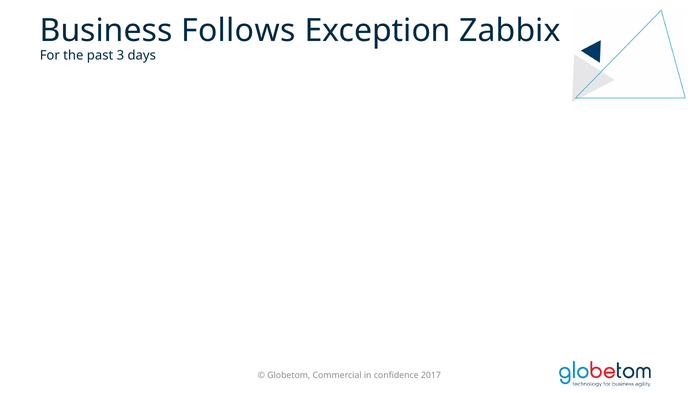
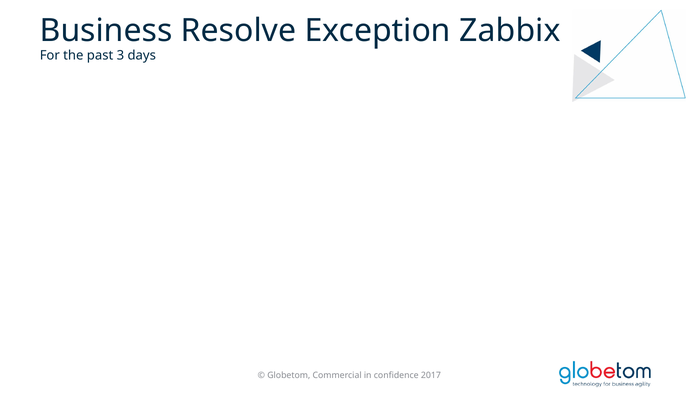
Follows: Follows -> Resolve (238, 31)
